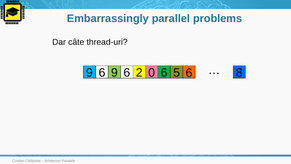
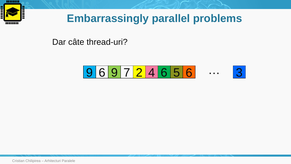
6 9 6: 6 -> 7 (127, 73)
0: 0 -> 4 (152, 73)
8: 8 -> 3 (239, 73)
